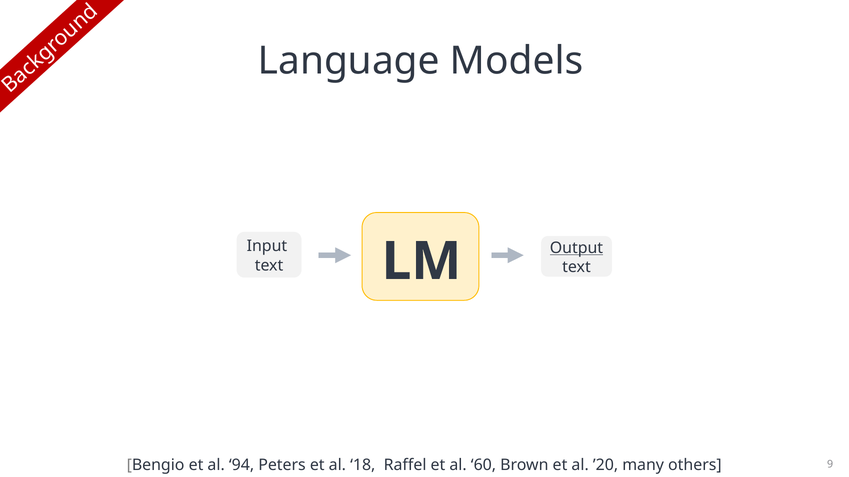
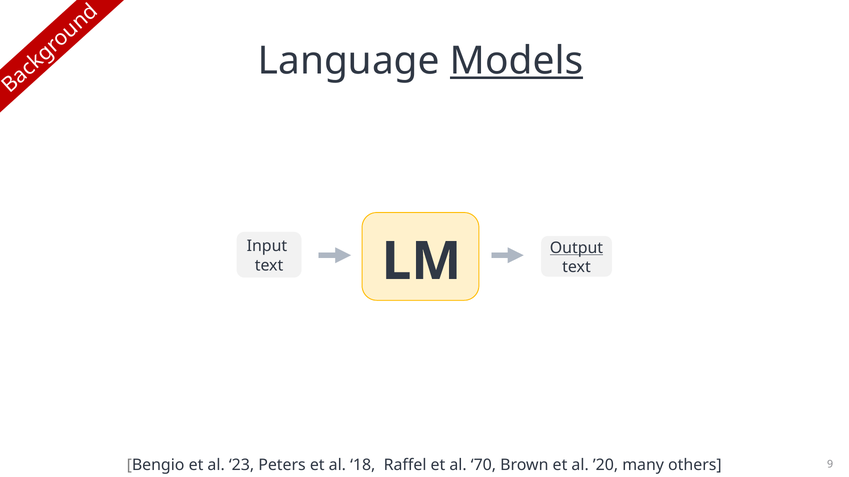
Models underline: none -> present (517, 61)
94: 94 -> 23 (242, 466)
60: 60 -> 70 (483, 466)
